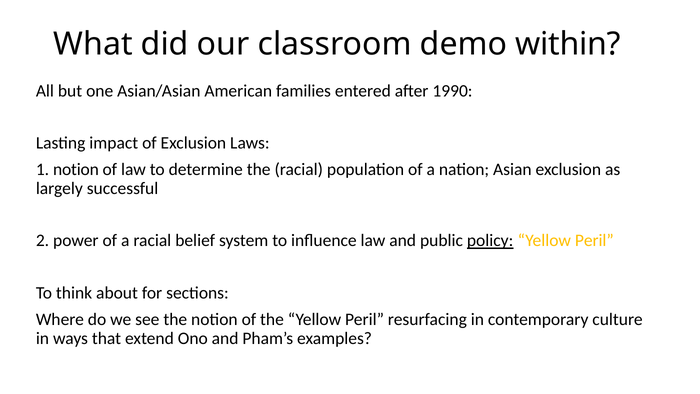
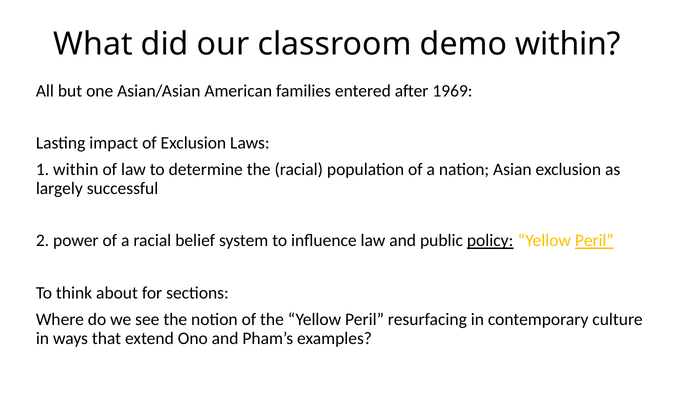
1990: 1990 -> 1969 (452, 91)
1 notion: notion -> within (76, 169)
Peril underline: none -> present (594, 241)
